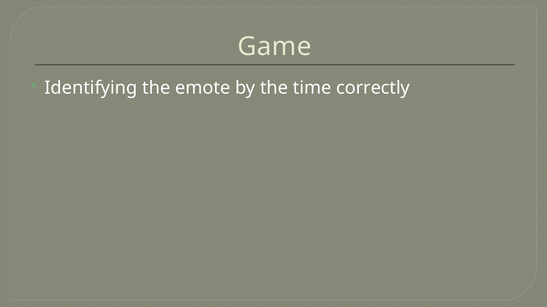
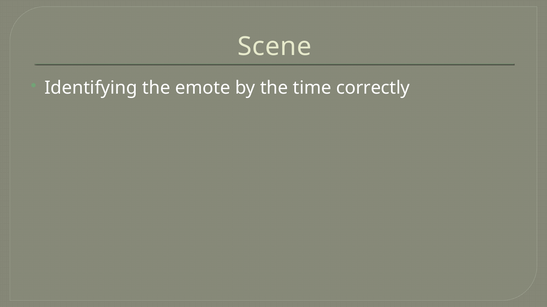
Game: Game -> Scene (275, 47)
